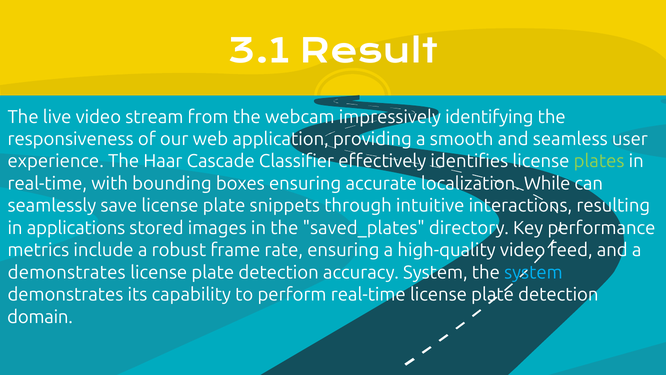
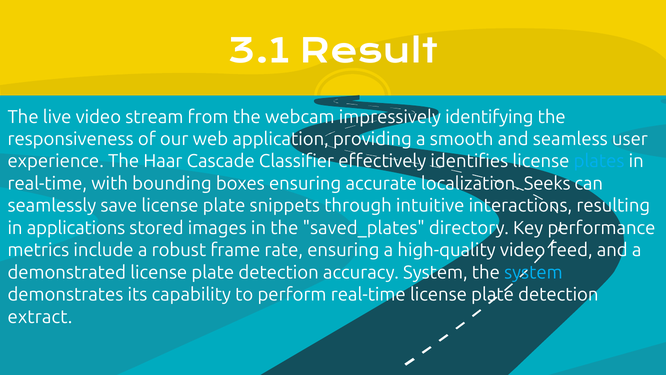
plates colour: light green -> light blue (599, 161)
While: While -> Seeks (547, 183)
demonstrates: demonstrates -> demonstrated (67, 272)
domain: domain -> extract (40, 317)
